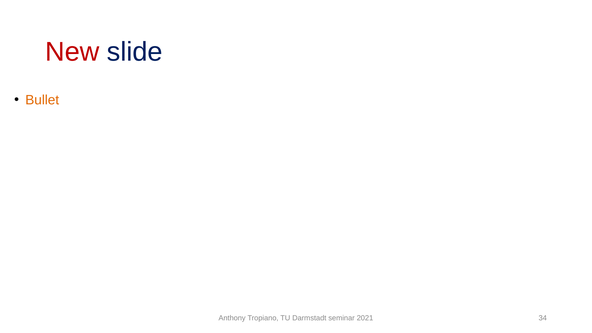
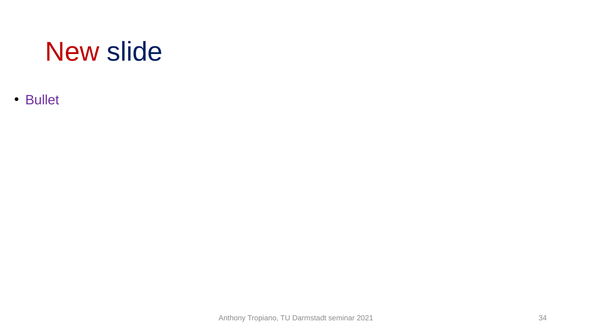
Bullet colour: orange -> purple (42, 100)
